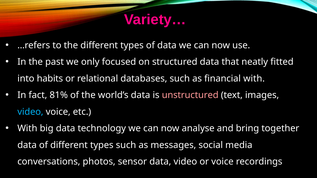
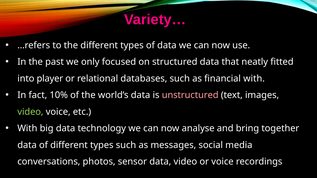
habits: habits -> player (50, 79)
81%: 81% -> 10% (59, 95)
video colour: light blue -> light green (30, 112)
